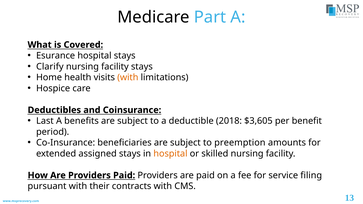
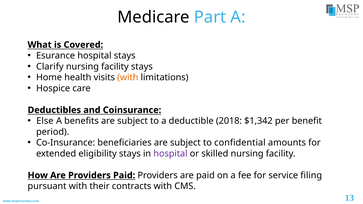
Last: Last -> Else (45, 121)
$3,605: $3,605 -> $1,342 (258, 121)
preemption: preemption -> confidential (240, 143)
assigned: assigned -> eligibility (98, 154)
hospital colour: orange -> purple (170, 154)
